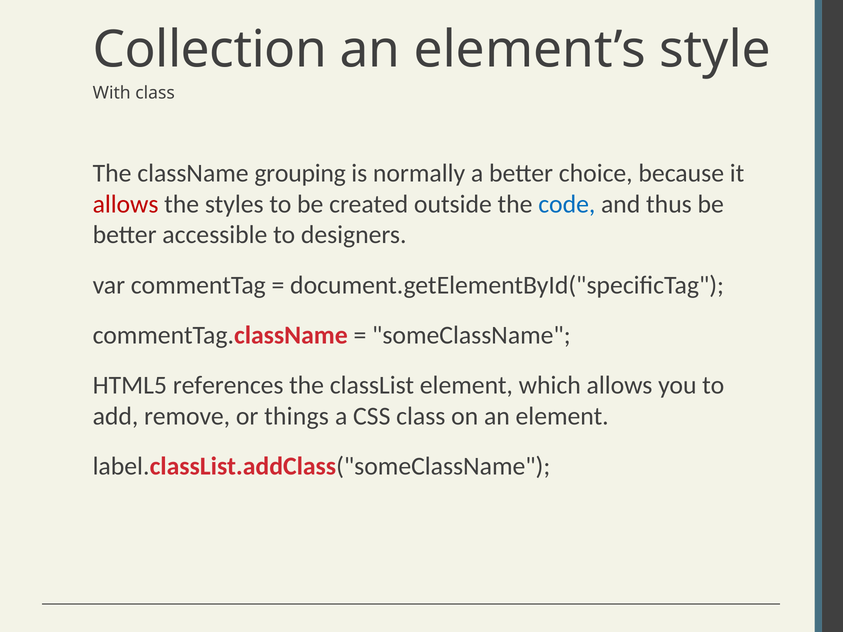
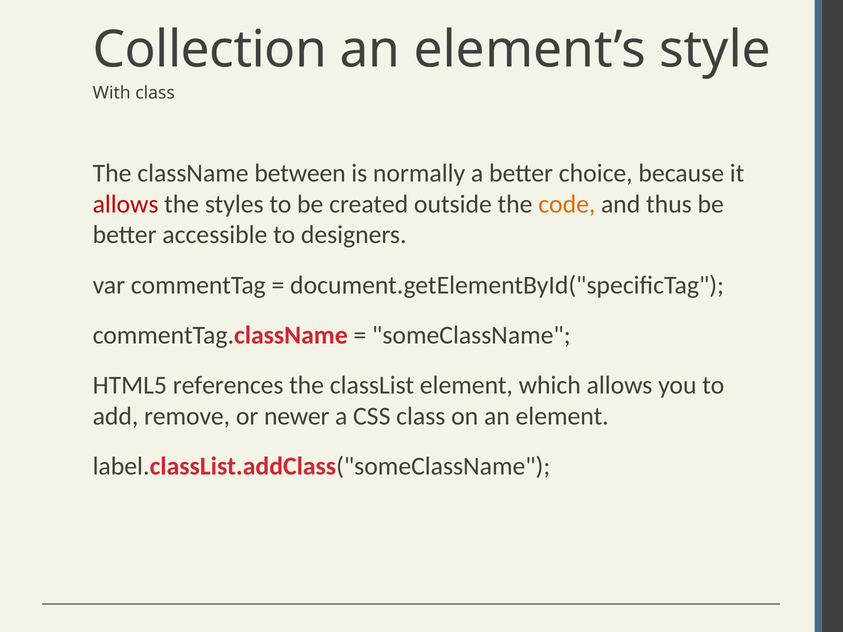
grouping: grouping -> between (300, 173)
code colour: blue -> orange (567, 204)
things: things -> newer (297, 416)
